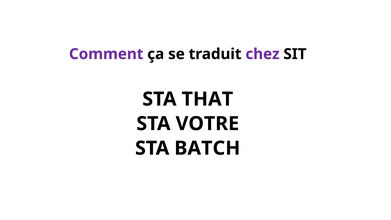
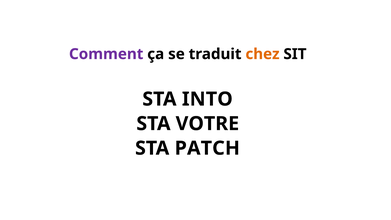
chez colour: purple -> orange (263, 54)
THAT: THAT -> INTO (207, 99)
BATCH: BATCH -> PATCH (207, 148)
